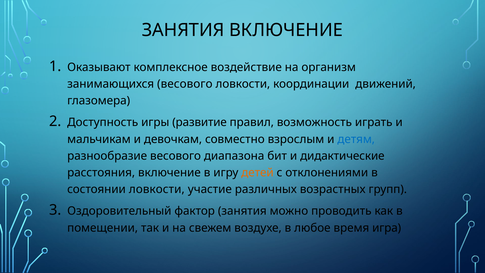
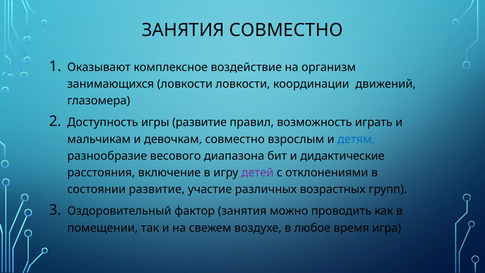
ЗАНЯТИЯ ВКЛЮЧЕНИЕ: ВКЛЮЧЕНИЕ -> СОВМЕСТНО (286, 30)
занимающихся весового: весового -> ловкости (185, 84)
детей colour: orange -> purple (257, 173)
состоянии ловкости: ловкости -> развитие (157, 189)
